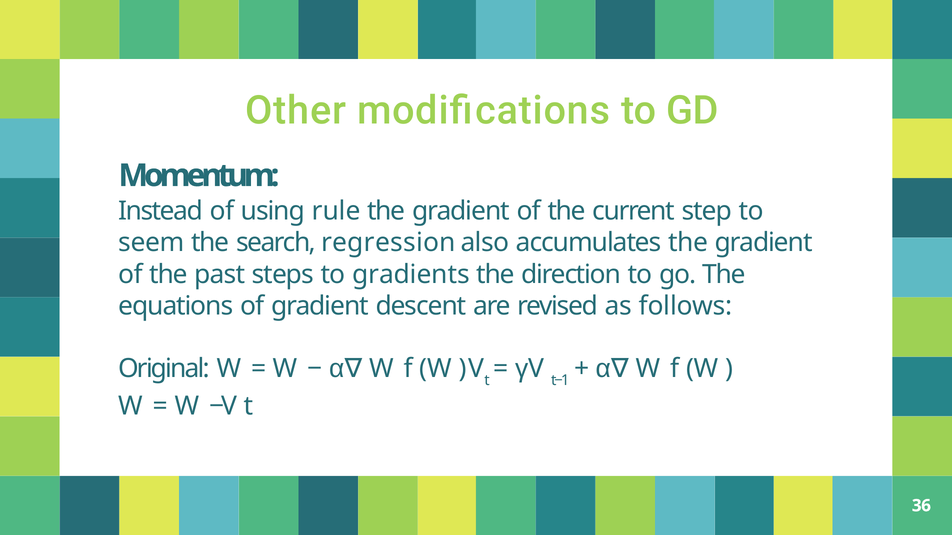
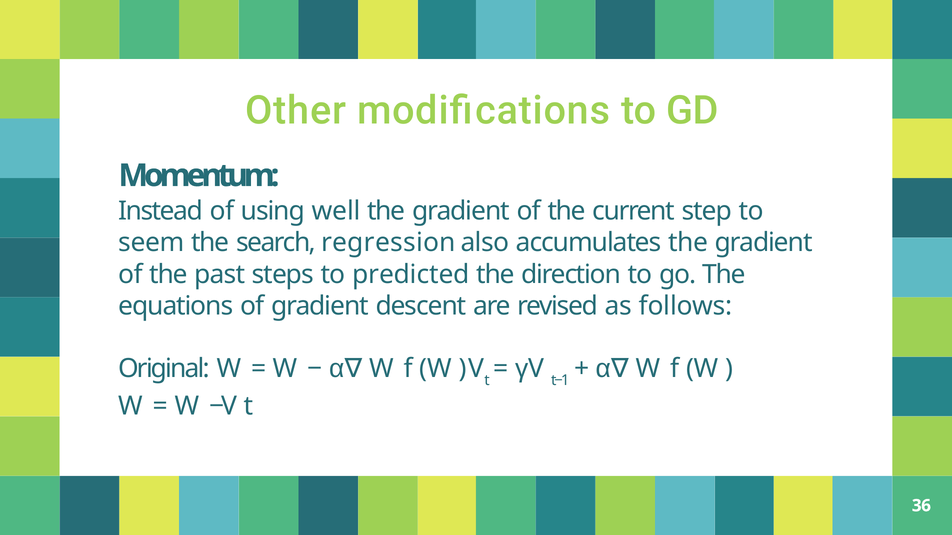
rule: rule -> well (336, 211)
gradients: gradients -> predicted (411, 275)
